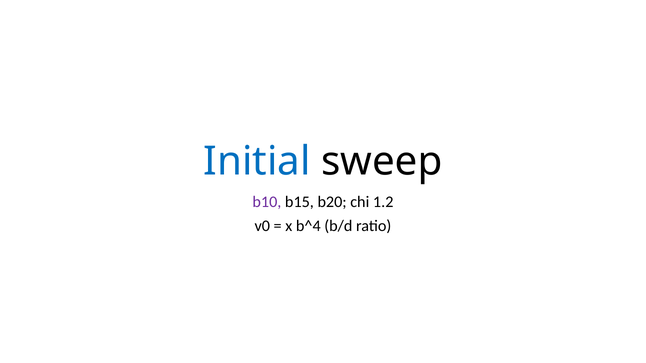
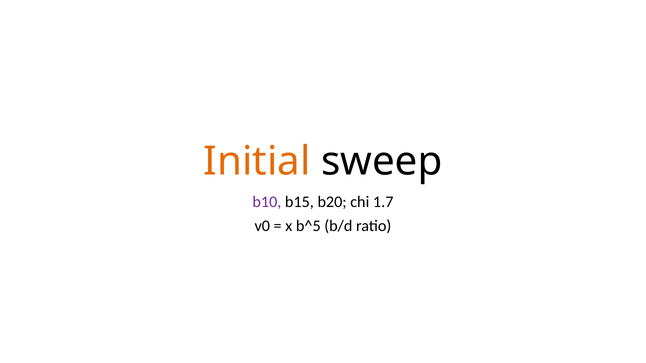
Initial colour: blue -> orange (257, 161)
1.2: 1.2 -> 1.7 (383, 202)
b^4: b^4 -> b^5 (308, 226)
